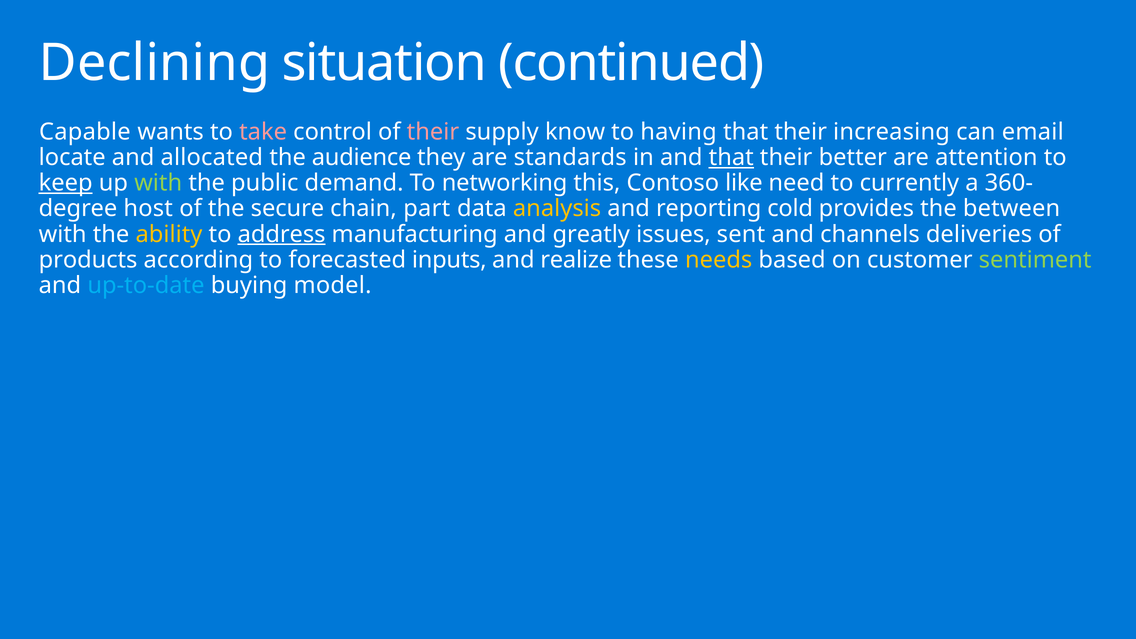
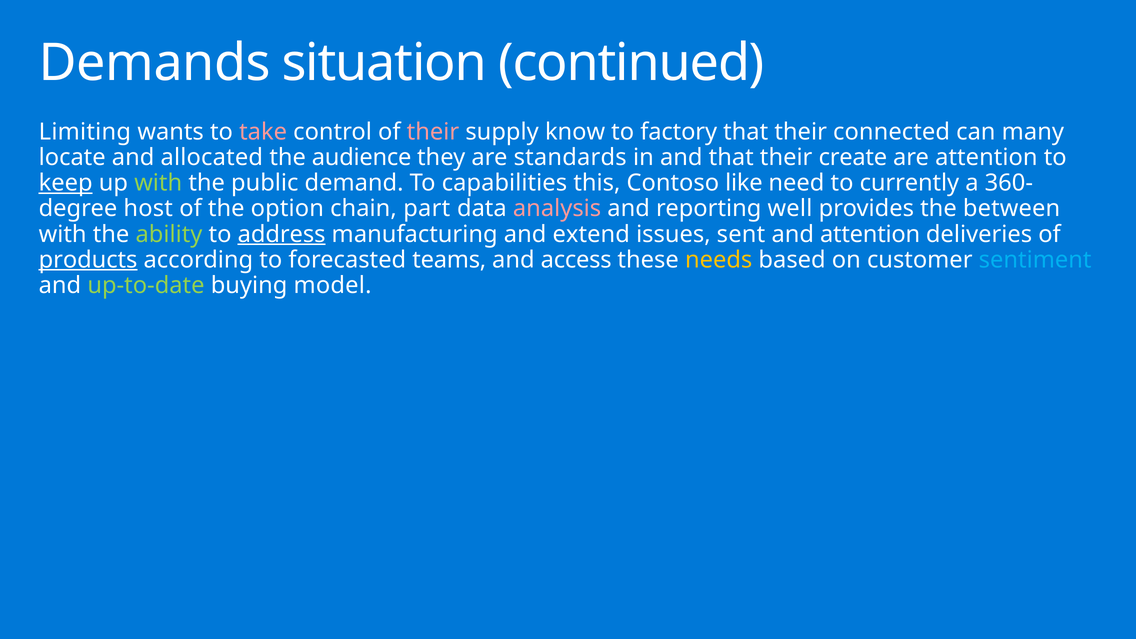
Declining: Declining -> Demands (155, 63)
Capable: Capable -> Limiting (85, 132)
having: having -> factory (679, 132)
increasing: increasing -> connected (892, 132)
email: email -> many (1033, 132)
that underline: present -> none (731, 158)
better: better -> create (853, 158)
networking: networking -> capabilities (504, 183)
secure: secure -> option (287, 209)
analysis colour: yellow -> pink (557, 209)
cold: cold -> well (790, 209)
ability colour: yellow -> light green (169, 234)
greatly: greatly -> extend (591, 234)
and channels: channels -> attention (870, 234)
products underline: none -> present (88, 260)
inputs: inputs -> teams (449, 260)
realize: realize -> access (576, 260)
sentiment colour: light green -> light blue (1035, 260)
up-to-date colour: light blue -> light green (146, 285)
